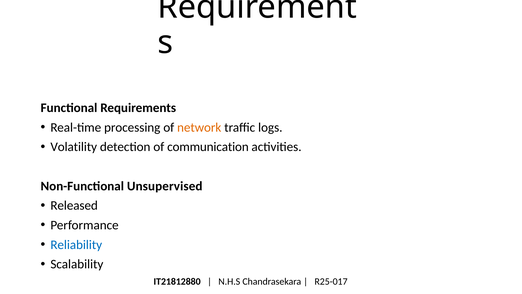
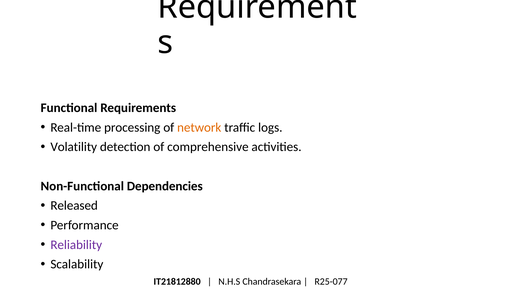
communication: communication -> comprehensive (208, 147)
Unsupervised: Unsupervised -> Dependencies (165, 186)
Reliability colour: blue -> purple (76, 244)
R25-017: R25-017 -> R25-077 (331, 281)
